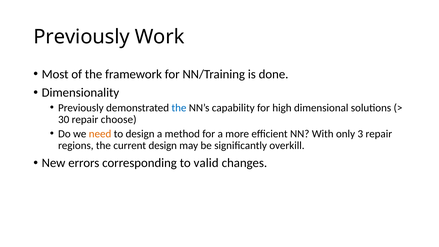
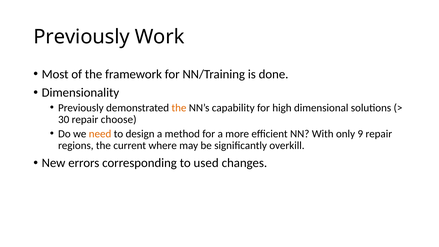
the colour: blue -> orange (179, 108)
3: 3 -> 9 (360, 134)
current design: design -> where (163, 146)
valid: valid -> used (206, 163)
